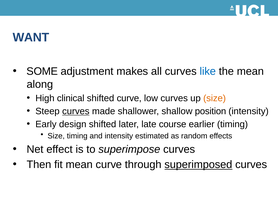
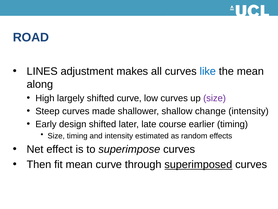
WANT: WANT -> ROAD (31, 37)
SOME: SOME -> LINES (42, 71)
clinical: clinical -> largely (71, 98)
size colour: orange -> purple (215, 98)
curves underline: present -> none (76, 111)
position: position -> change (210, 111)
